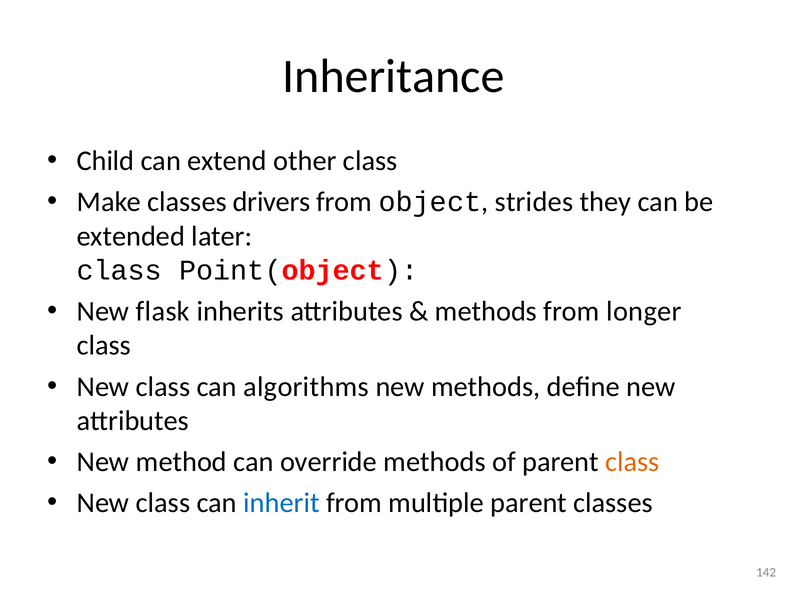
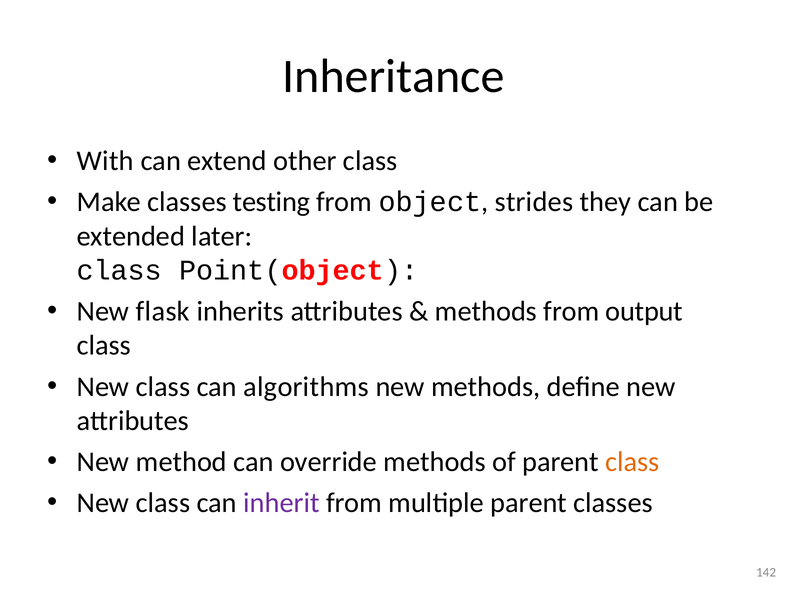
Child: Child -> With (105, 161)
drivers: drivers -> testing (272, 202)
longer: longer -> output (644, 311)
inherit colour: blue -> purple (281, 502)
